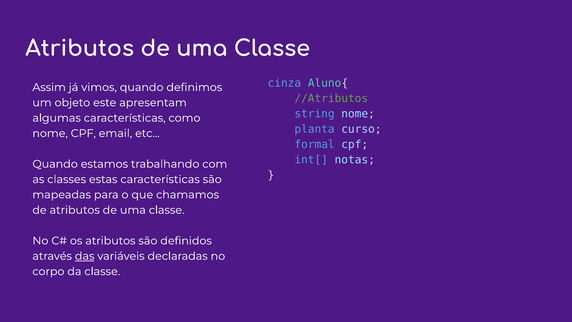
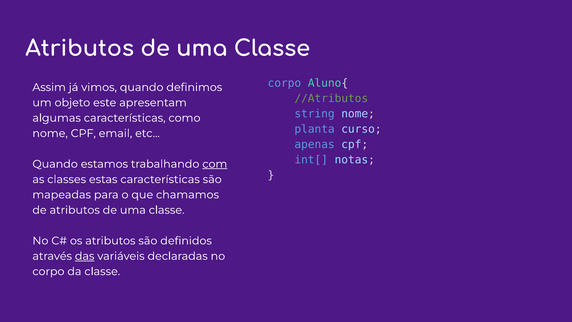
cinza: cinza -> corpo (284, 83)
formal: formal -> apenas (315, 144)
com underline: none -> present (215, 164)
